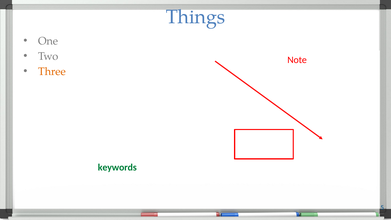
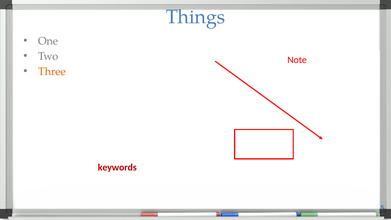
keywords colour: green -> red (117, 167)
